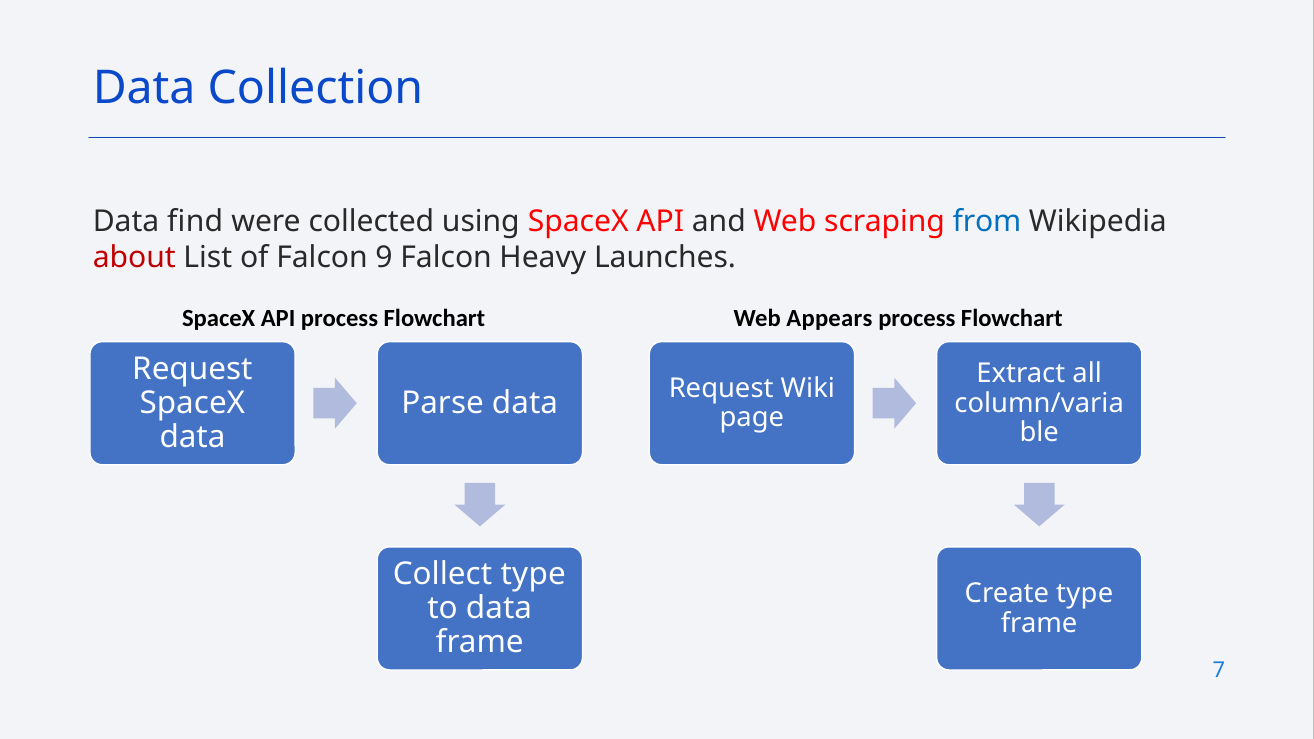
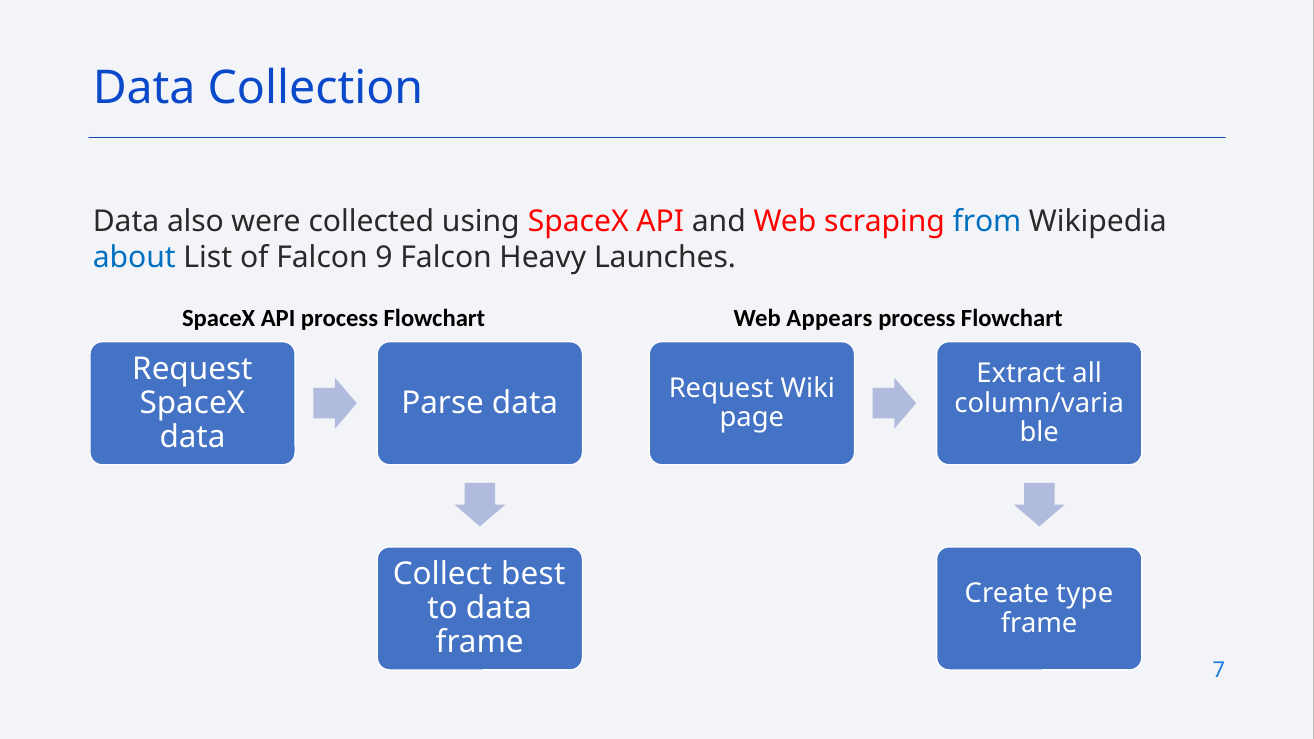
find: find -> also (195, 222)
about colour: red -> blue (134, 258)
type: type -> best (533, 574)
